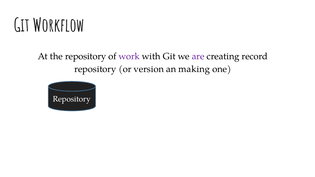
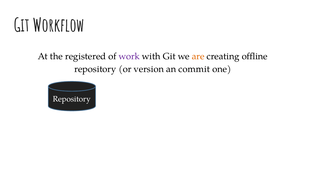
the repository: repository -> registered (86, 56)
are colour: purple -> orange (198, 56)
record: record -> offline (255, 56)
making: making -> commit (194, 69)
